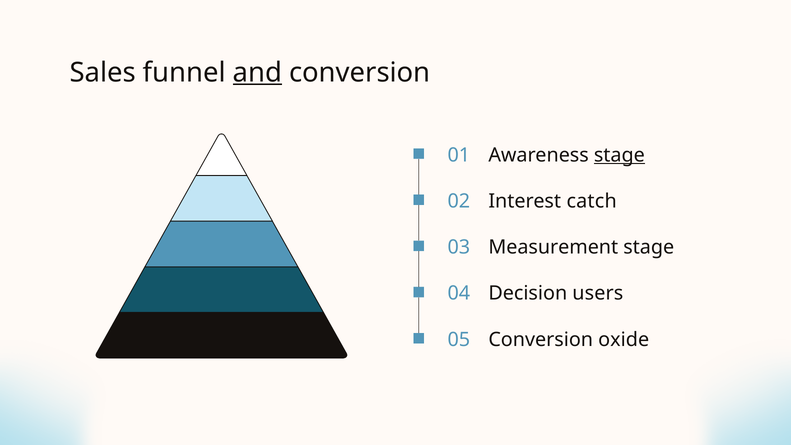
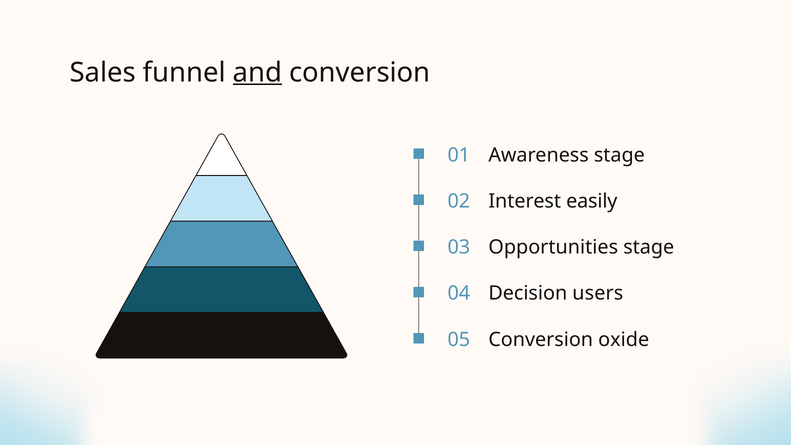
stage underline: present -> none (619, 155)
catch: catch -> easily (592, 201)
Measurement: Measurement -> Opportunities (553, 247)
